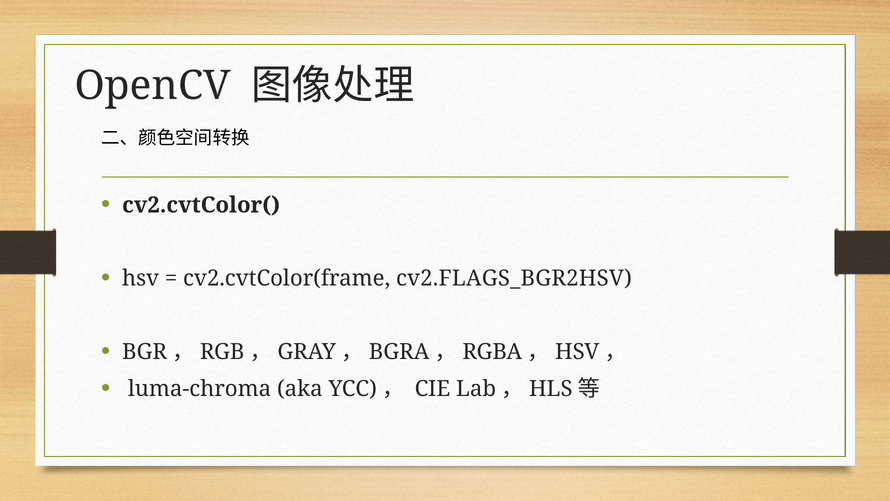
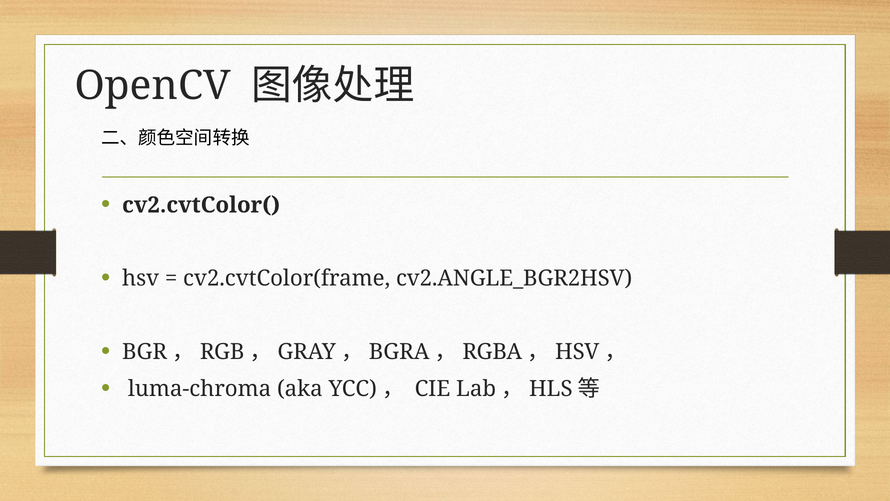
cv2.FLAGS_BGR2HSV: cv2.FLAGS_BGR2HSV -> cv2.ANGLE_BGR2HSV (514, 278)
